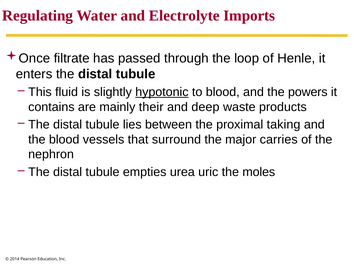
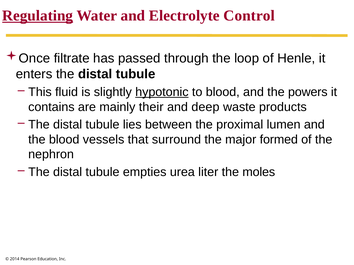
Regulating underline: none -> present (38, 16)
Imports: Imports -> Control (249, 16)
taking: taking -> lumen (284, 125)
carries: carries -> formed (279, 140)
uric: uric -> liter (208, 172)
